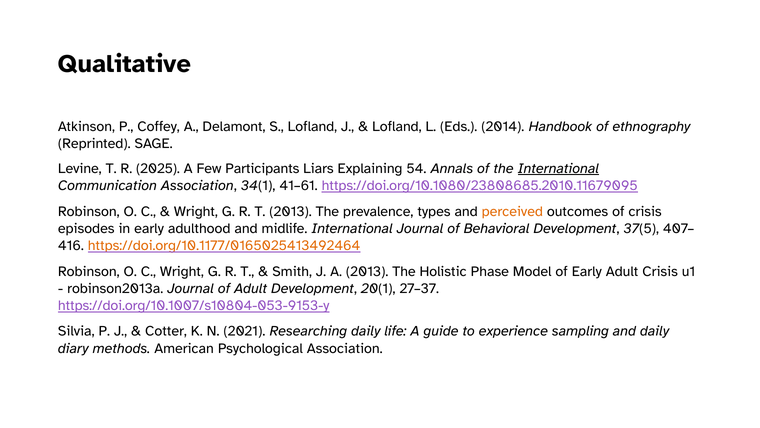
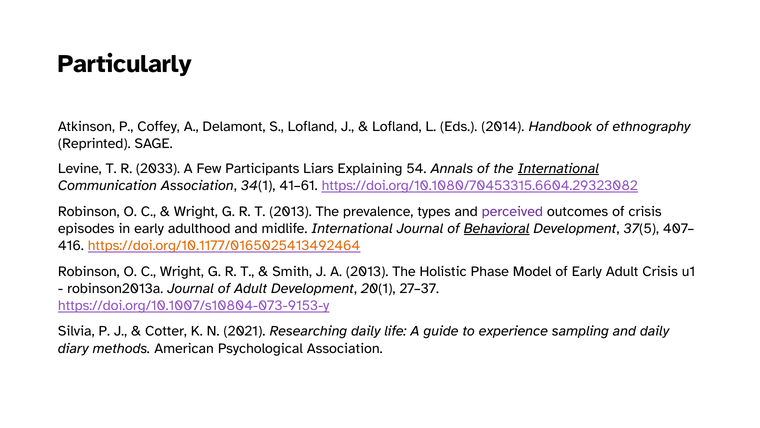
Qualitative: Qualitative -> Particularly (125, 64)
2025: 2025 -> 2033 (158, 168)
https://doi.org/10.1080/23808685.2010.11679095: https://doi.org/10.1080/23808685.2010.11679095 -> https://doi.org/10.1080/70453315.6604.29323082 (480, 185)
perceived colour: orange -> purple (512, 211)
Behavioral underline: none -> present (497, 228)
https://doi.org/10.1007/s10804-053-9153-y: https://doi.org/10.1007/s10804-053-9153-y -> https://doi.org/10.1007/s10804-073-9153-y (194, 305)
